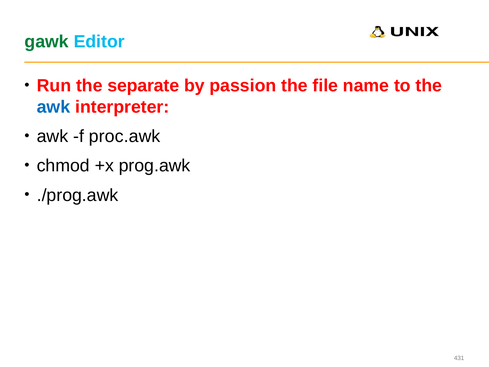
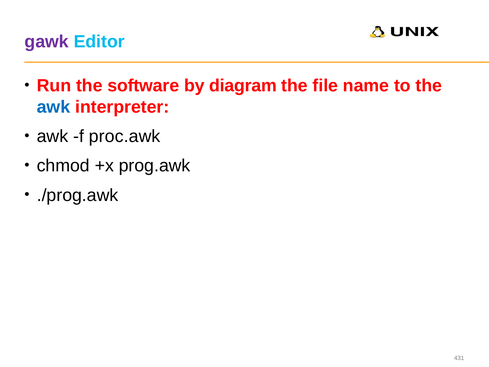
gawk colour: green -> purple (47, 42)
separate: separate -> software (143, 86)
passion: passion -> diagram (243, 86)
